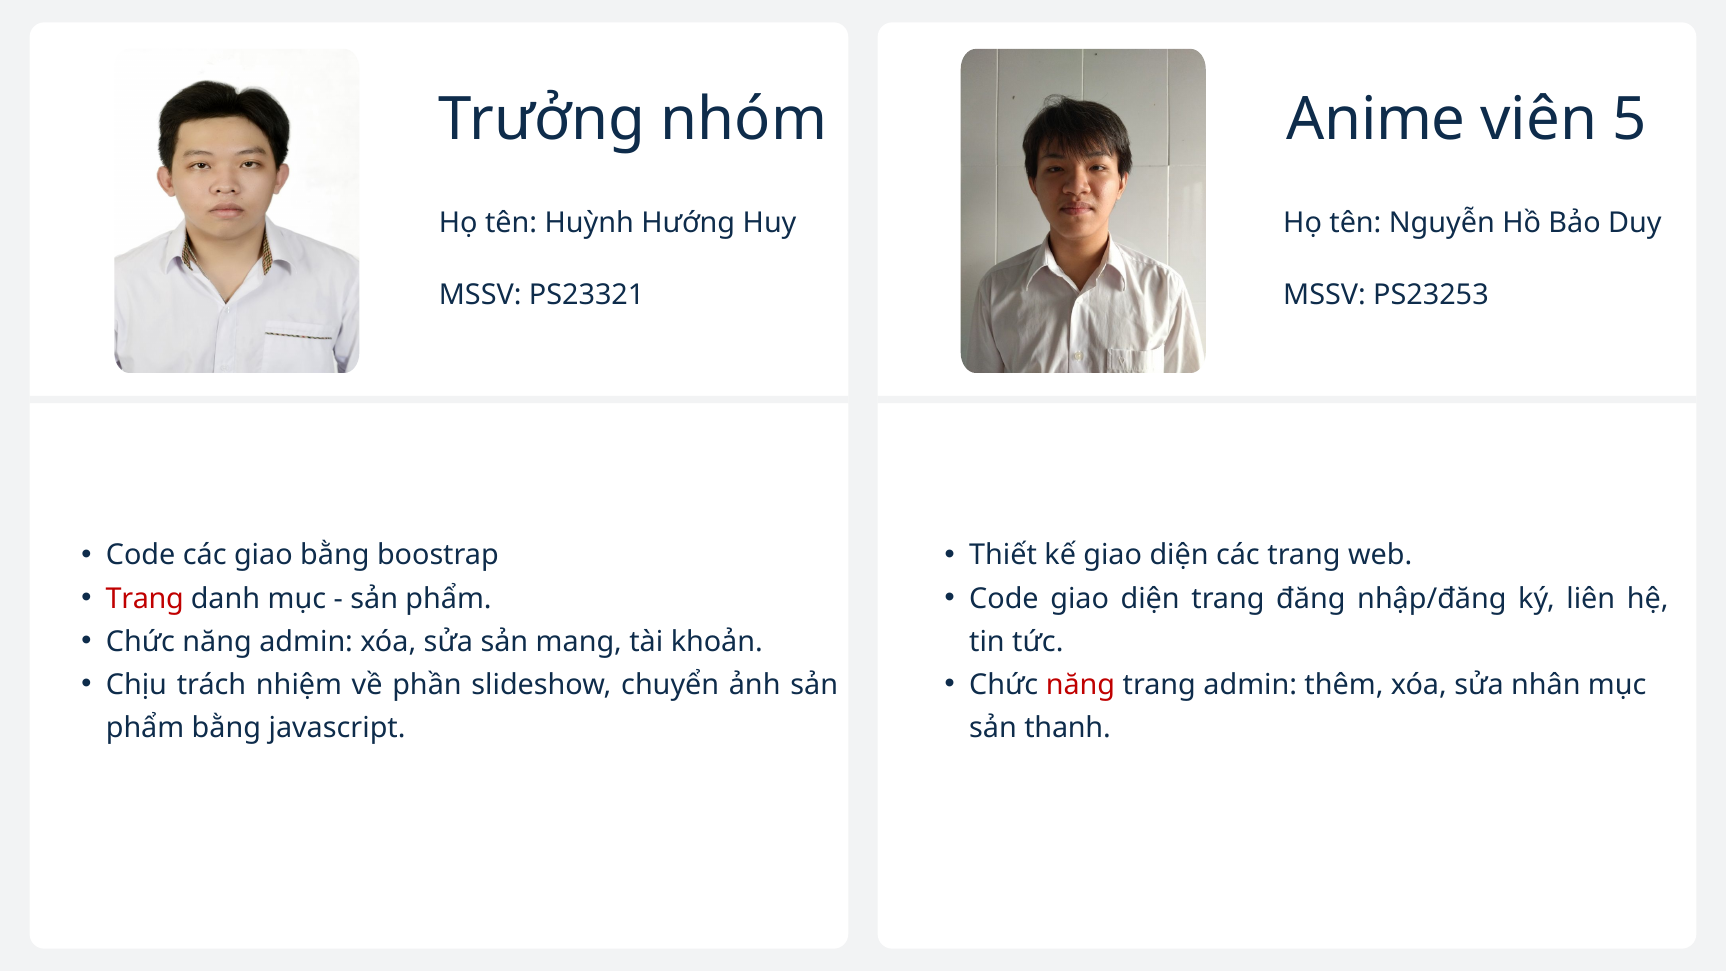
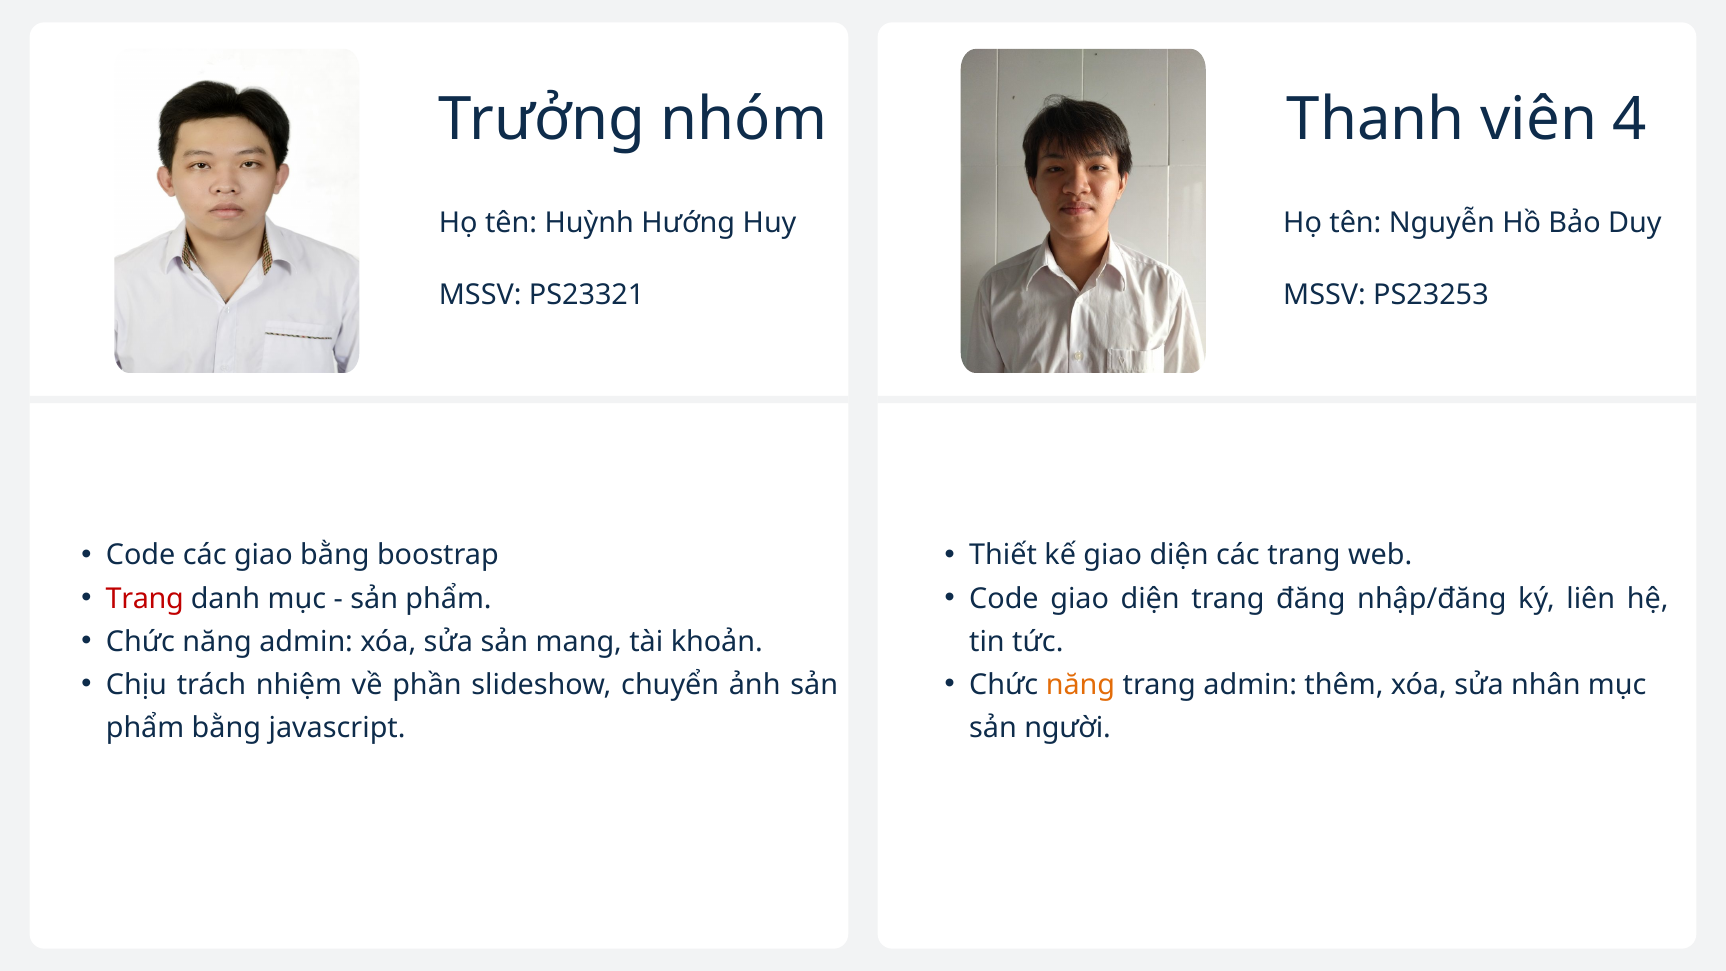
Anime: Anime -> Thanh (1376, 120)
5: 5 -> 4 (1630, 120)
năng colour: red -> orange (1080, 685)
thanh: thanh -> người (1068, 728)
